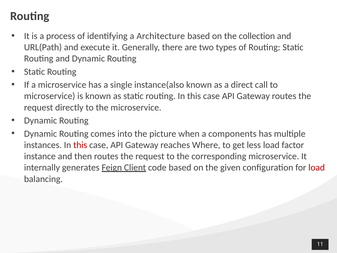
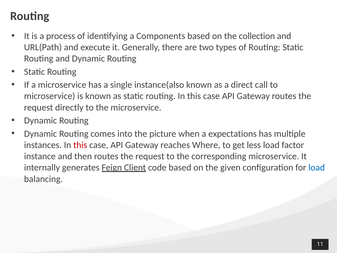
Architecture: Architecture -> Components (161, 36)
components: components -> expectations (232, 134)
load colour: red -> blue (317, 167)
